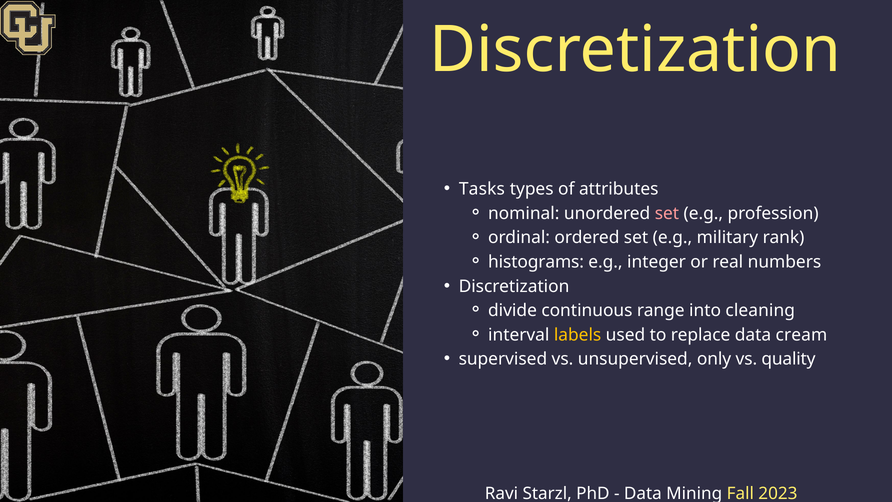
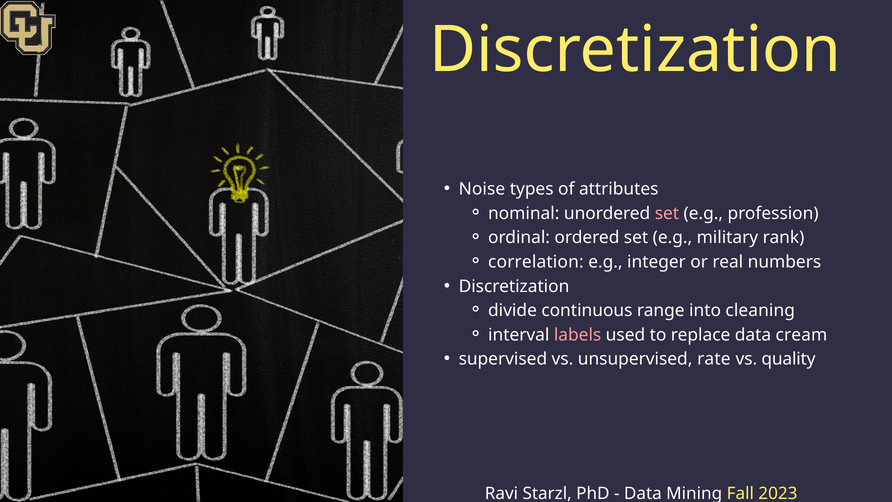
Tasks: Tasks -> Noise (482, 189)
histograms: histograms -> correlation (536, 262)
labels colour: yellow -> pink (578, 335)
only: only -> rate (714, 359)
